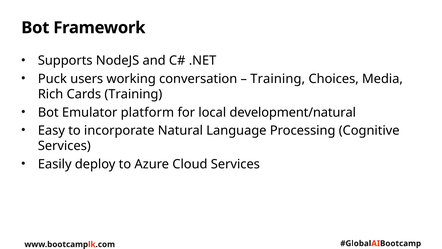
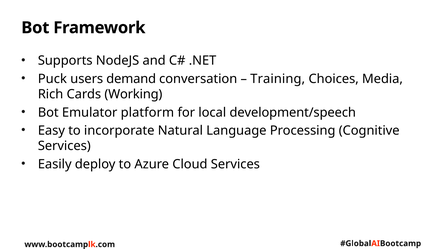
working: working -> demand (131, 79)
Cards Training: Training -> Working (133, 94)
development/natural: development/natural -> development/speech (293, 112)
